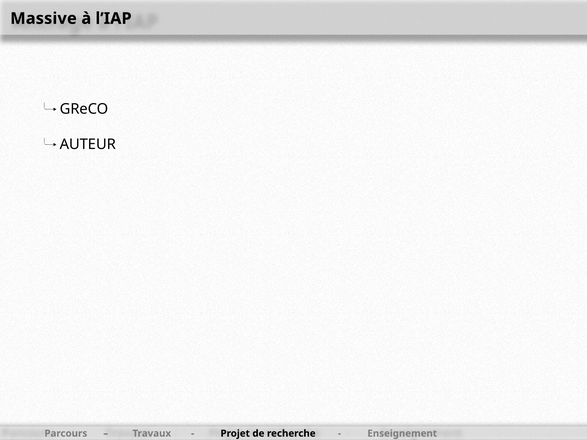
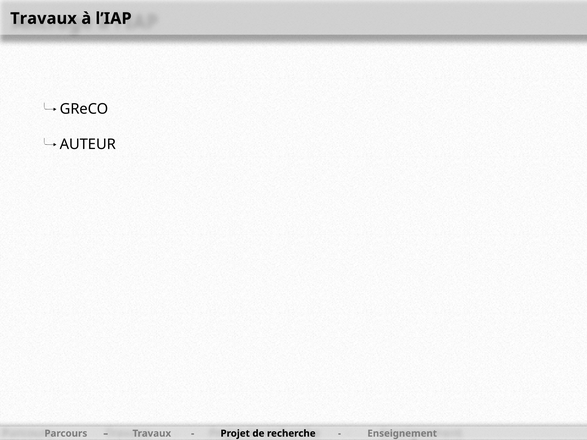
Massive: Massive -> Travaux (43, 18)
